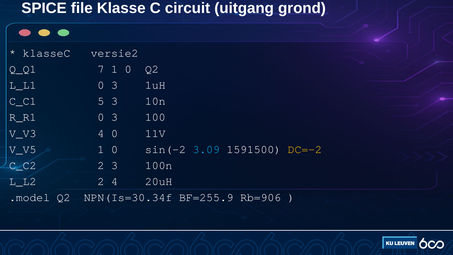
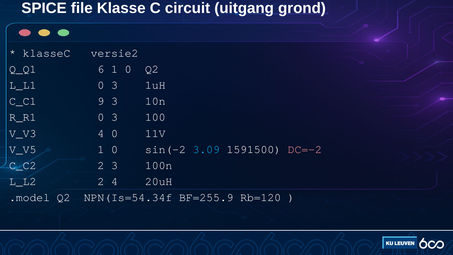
7: 7 -> 6 (101, 69)
5: 5 -> 9 (101, 101)
DC=-2 colour: yellow -> pink (305, 149)
NPN(Is=30.34f: NPN(Is=30.34f -> NPN(Is=54.34f (128, 197)
Rb=906: Rb=906 -> Rb=120 (261, 197)
